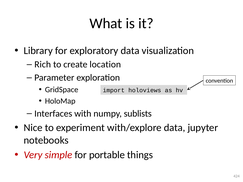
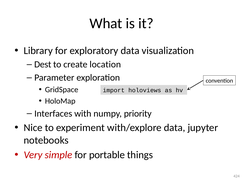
Rich: Rich -> Dest (43, 65)
sublists: sublists -> priority (138, 114)
